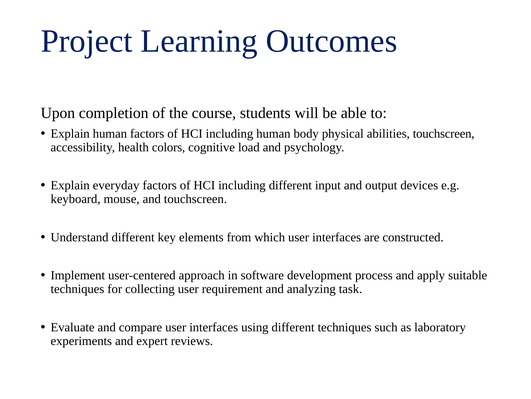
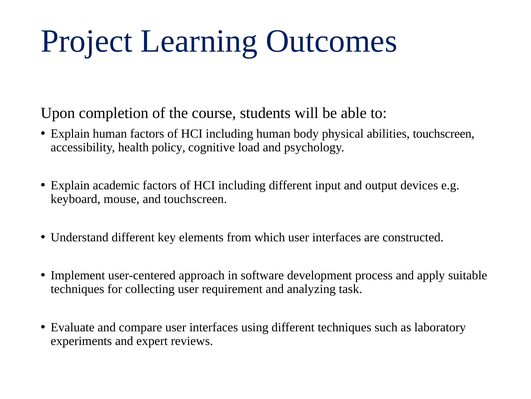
colors: colors -> policy (169, 147)
everyday: everyday -> academic (116, 185)
